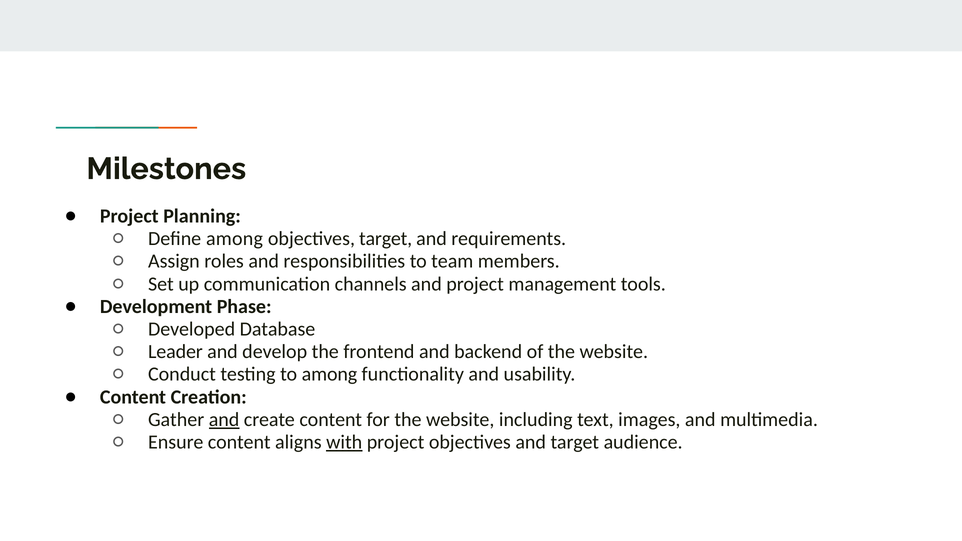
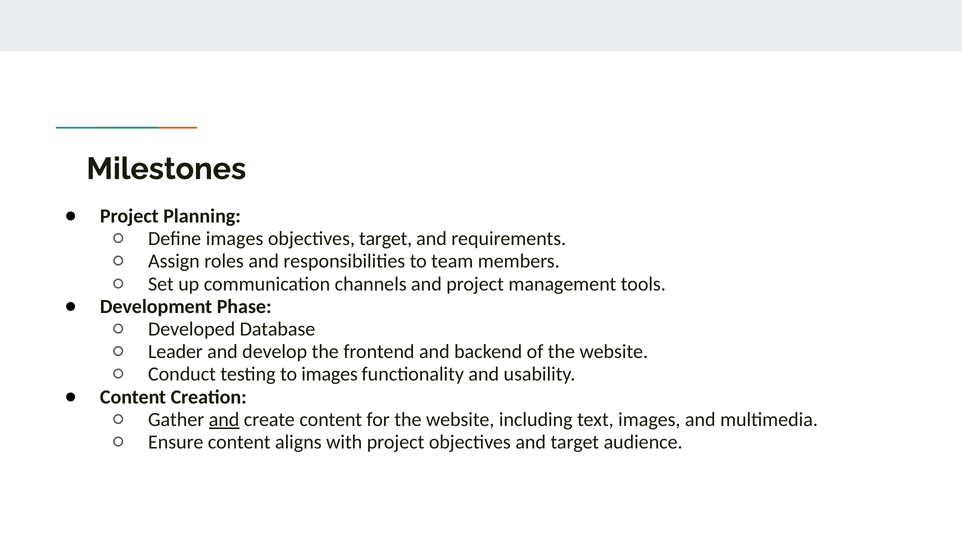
Define among: among -> images (235, 239)
to among: among -> images (330, 374)
with underline: present -> none (344, 442)
